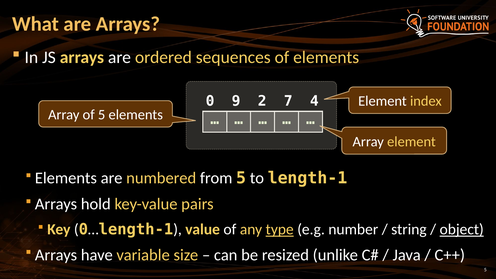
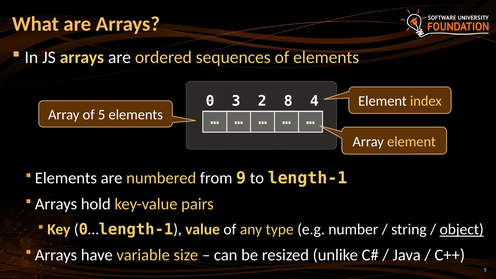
9: 9 -> 3 (236, 101)
7: 7 -> 8 (288, 101)
from 5: 5 -> 9 (241, 178)
type underline: present -> none (280, 230)
